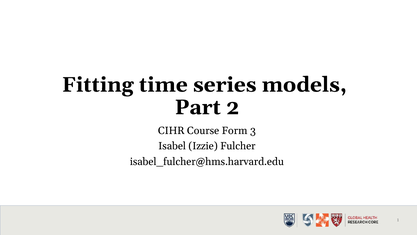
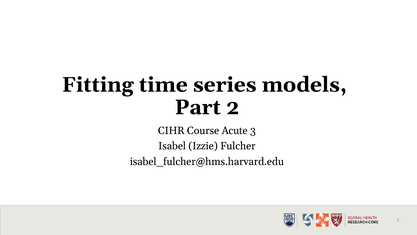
Form: Form -> Acute (235, 130)
